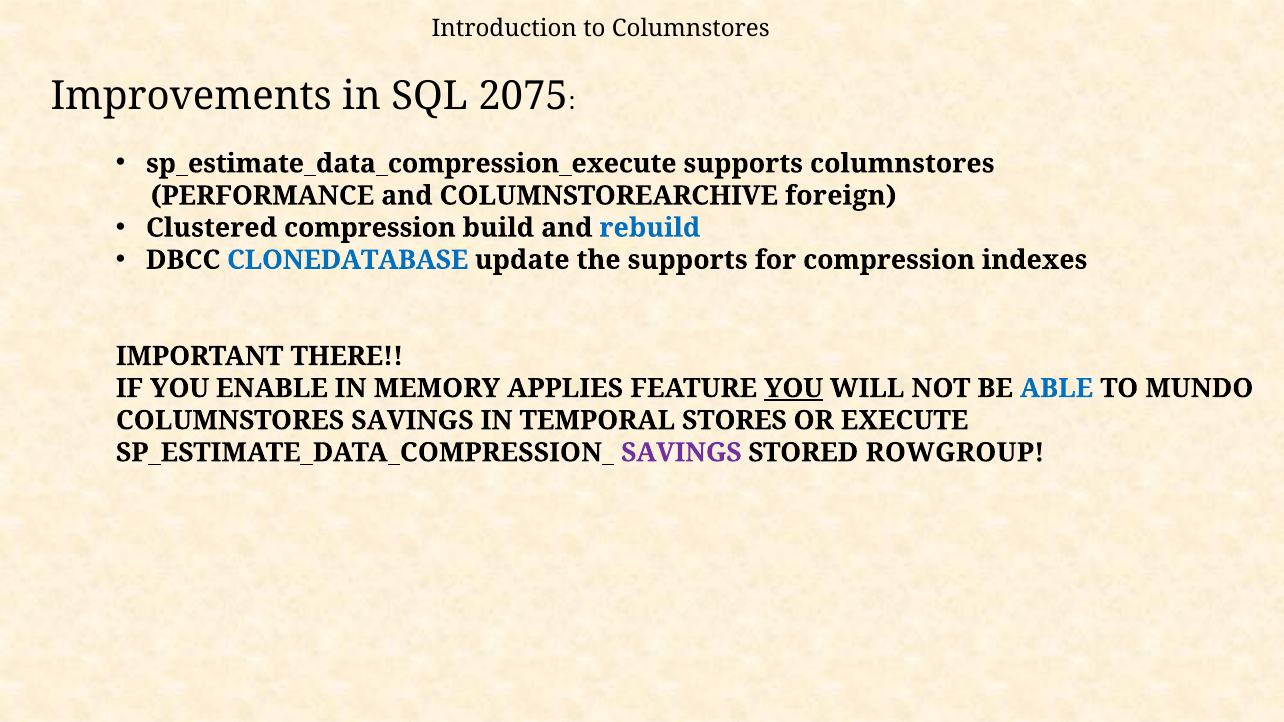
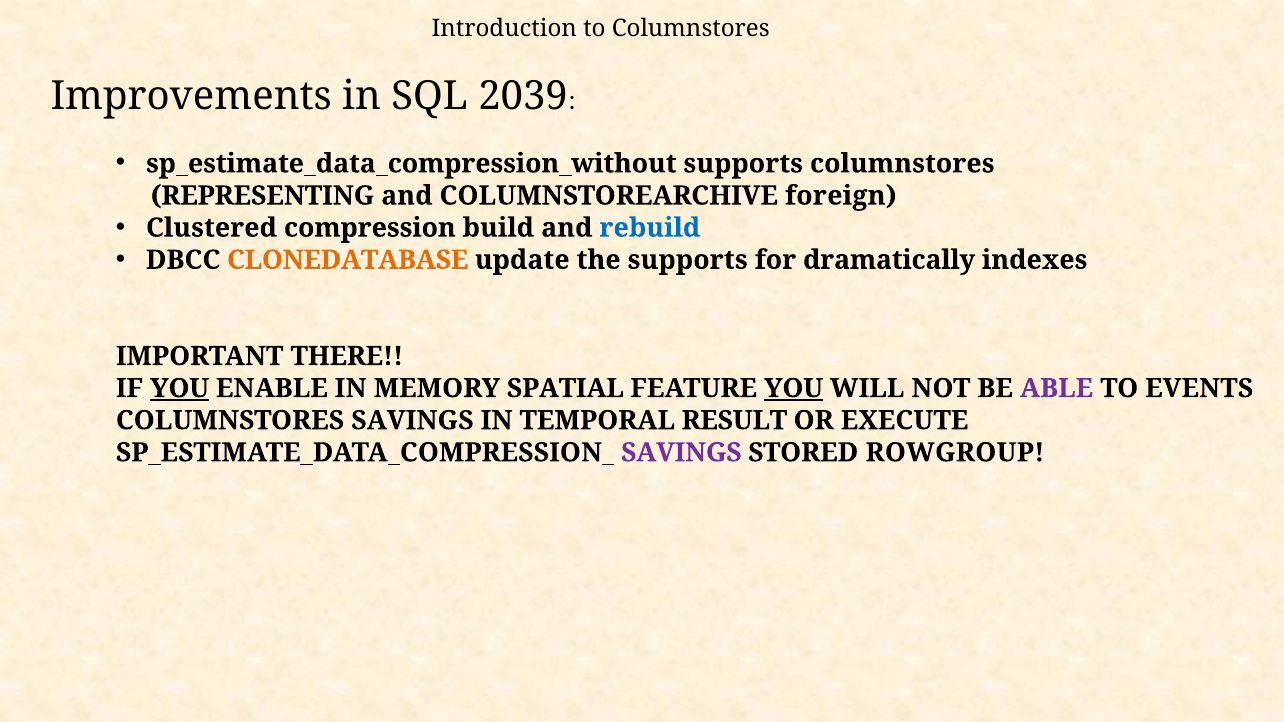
2075: 2075 -> 2039 (523, 96)
sp_estimate_data_compression_execute: sp_estimate_data_compression_execute -> sp_estimate_data_compression_without (411, 164)
PERFORMANCE: PERFORMANCE -> REPRESENTING (263, 196)
CLONEDATABASE colour: blue -> orange (348, 260)
for compression: compression -> dramatically (889, 260)
YOU underline: none -> present (180, 389)
APPLIES: APPLIES -> SPATIAL (565, 389)
ABLE colour: blue -> purple (1057, 389)
MUNDO: MUNDO -> EVENTS (1199, 389)
STORES: STORES -> RESULT (734, 421)
